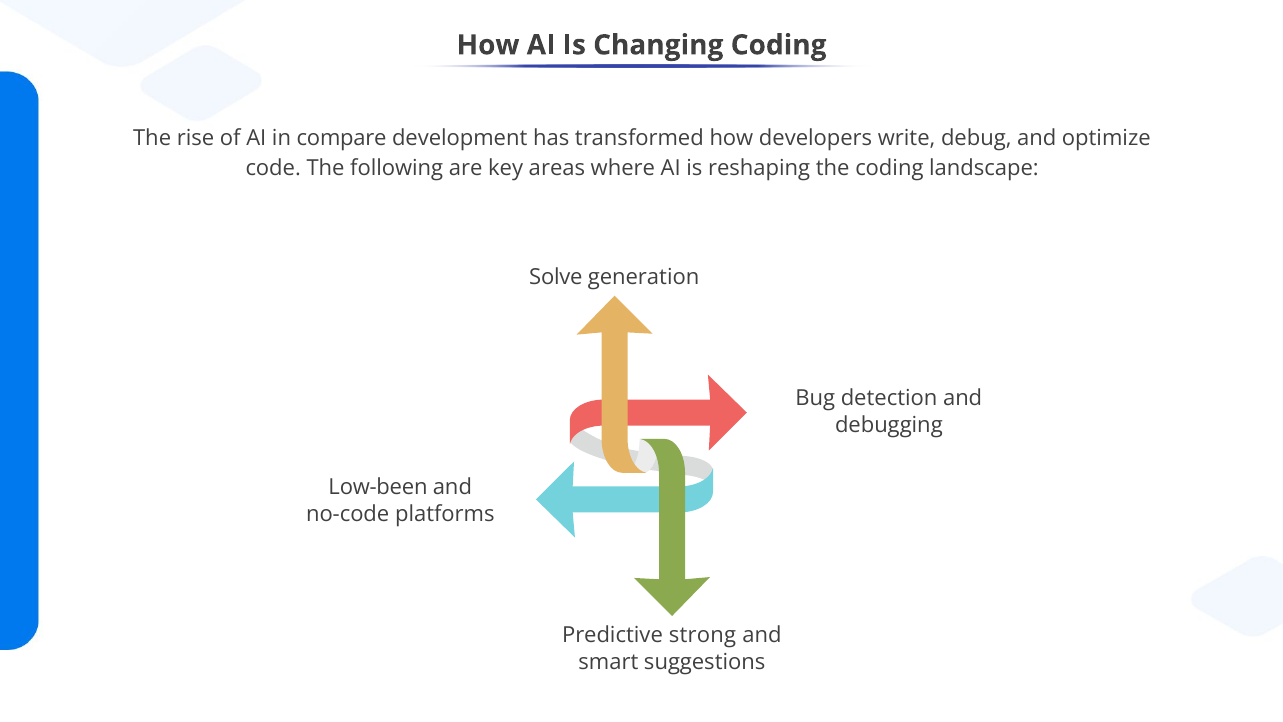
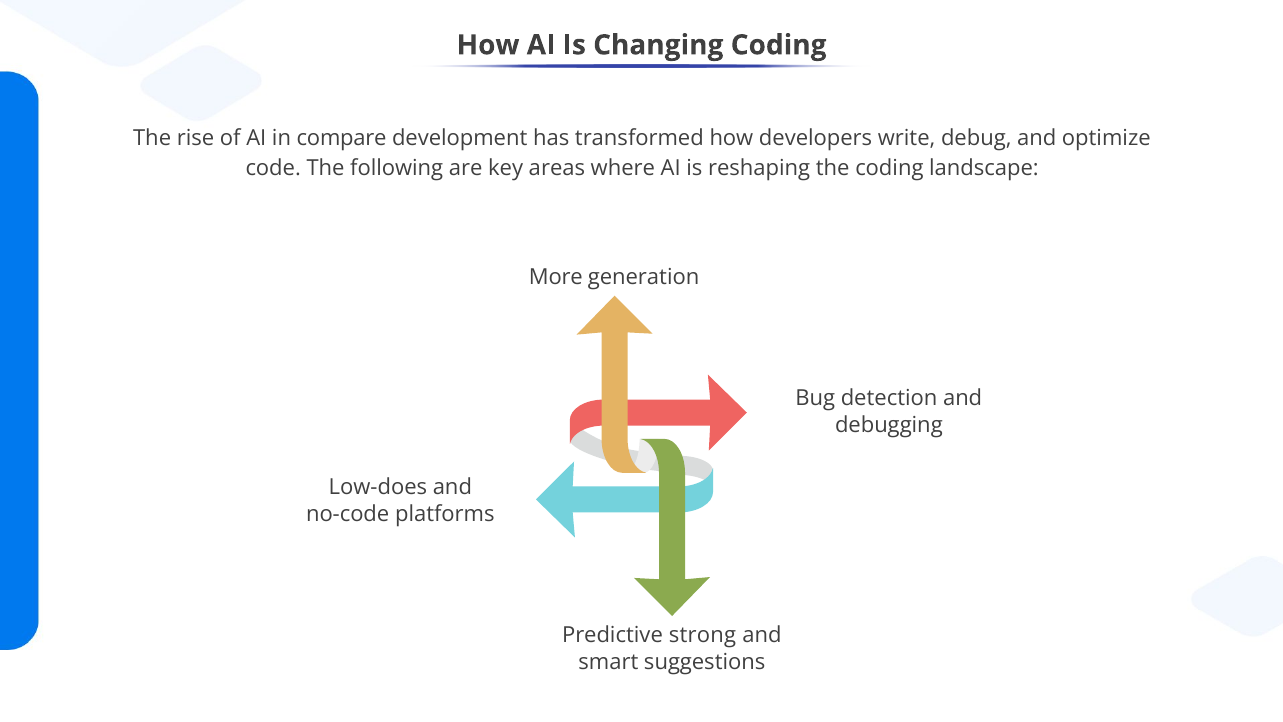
Solve: Solve -> More (556, 277)
Low-been: Low-been -> Low-does (378, 487)
